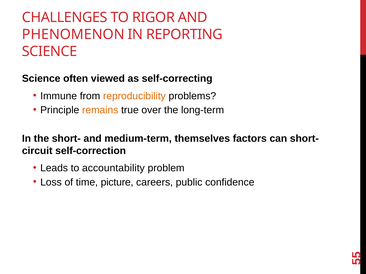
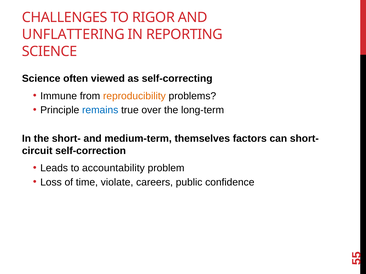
PHENOMENON: PHENOMENON -> UNFLATTERING (73, 35)
remains colour: orange -> blue (100, 110)
picture: picture -> violate (117, 183)
